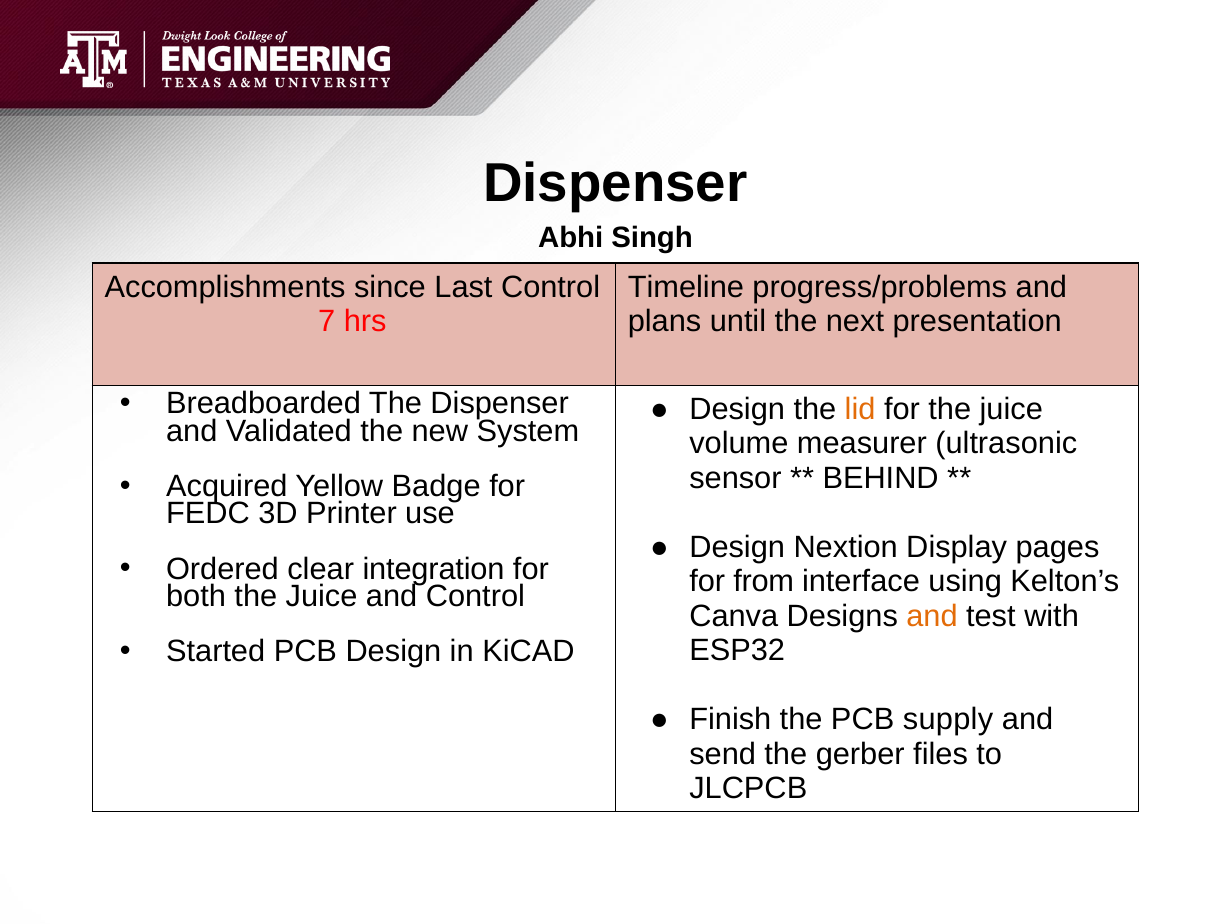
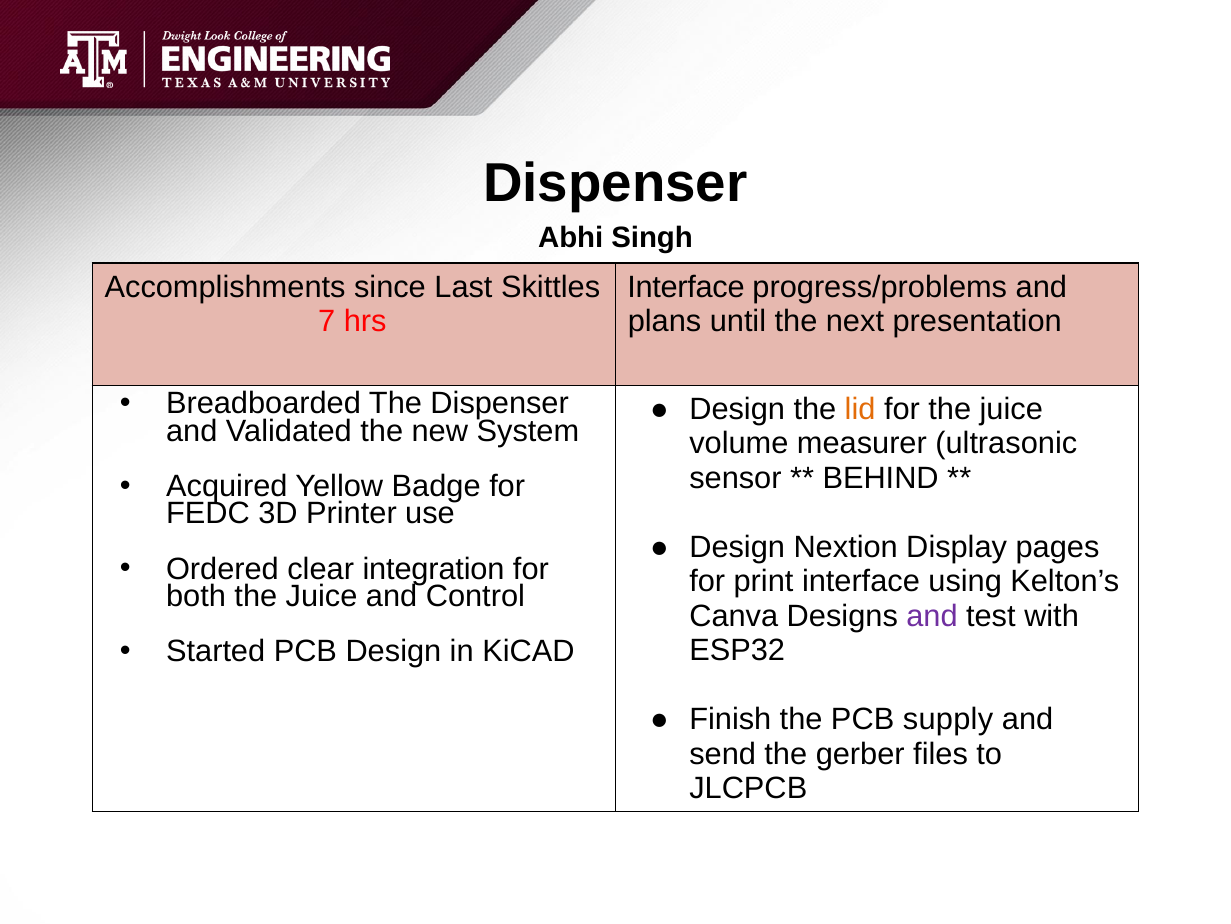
Last Control: Control -> Skittles (551, 287)
Timeline: Timeline -> Interface (686, 287)
from: from -> print (764, 581)
and colour: orange -> purple (932, 616)
